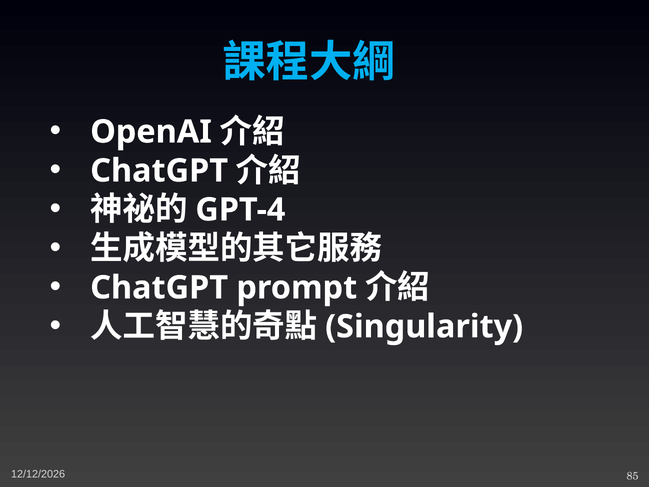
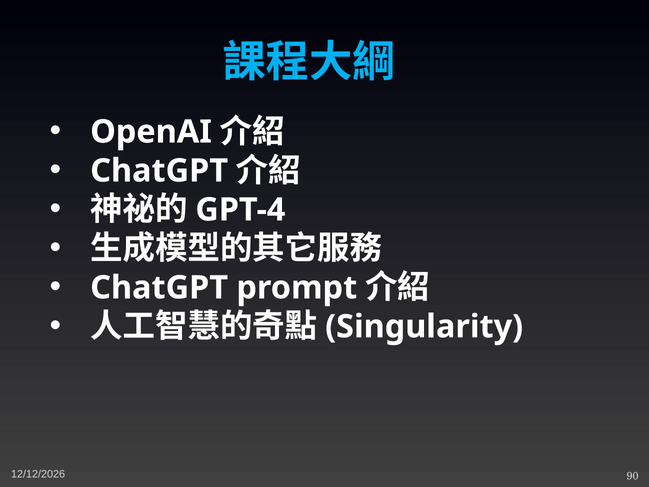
85: 85 -> 90 (633, 476)
